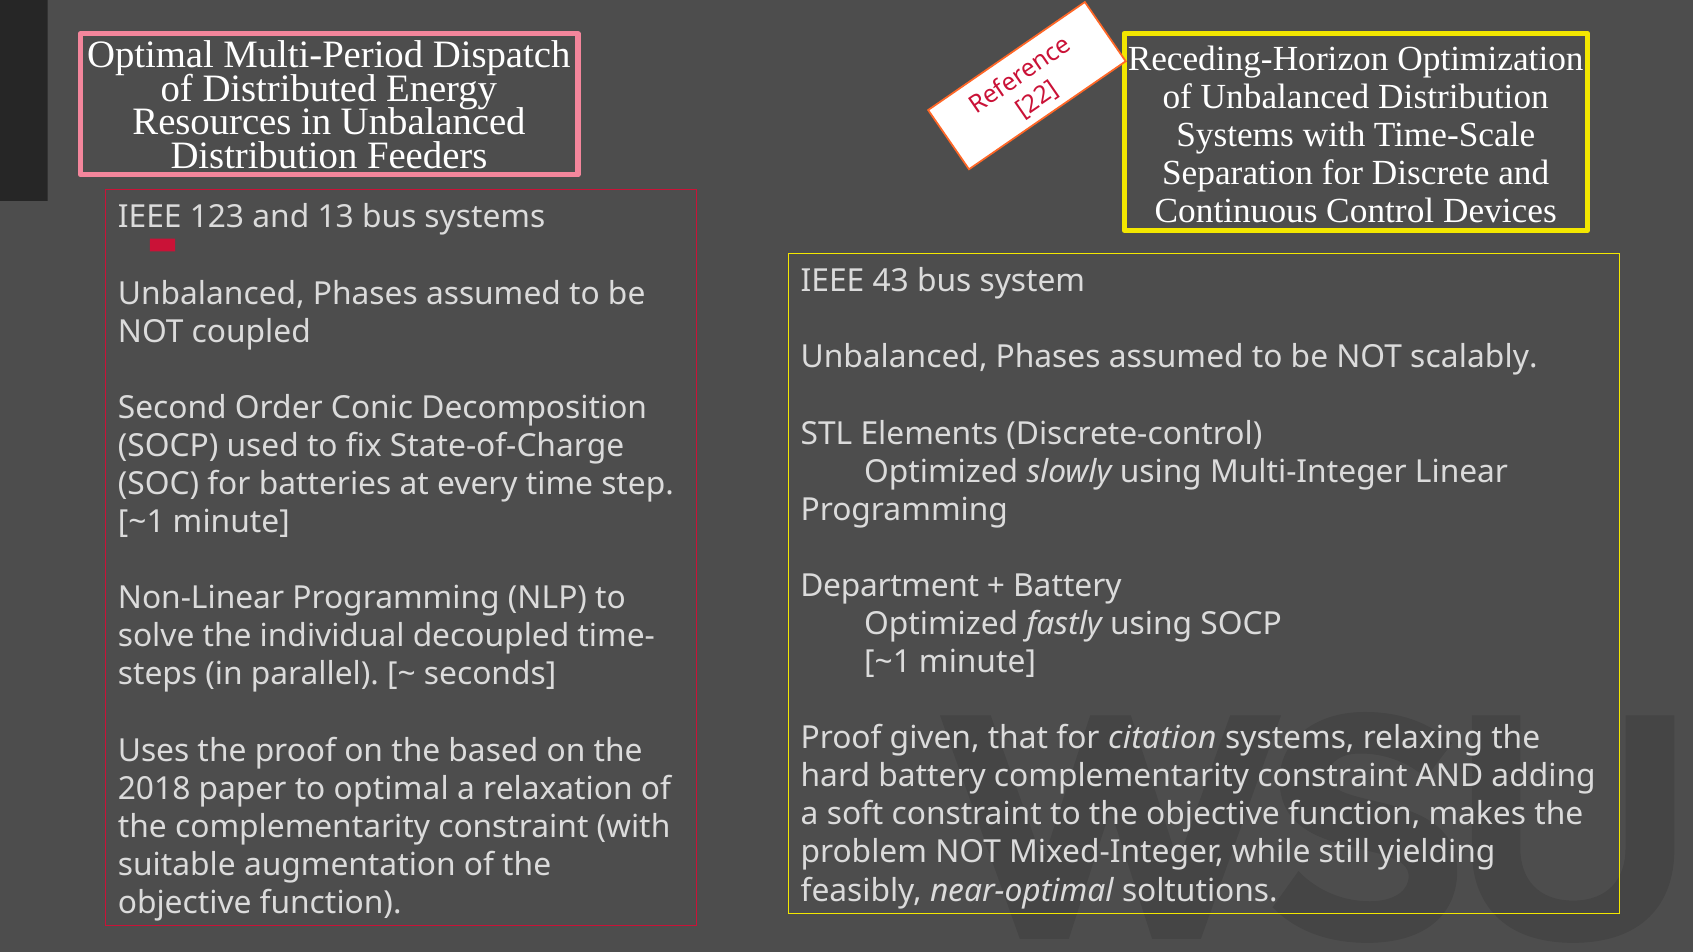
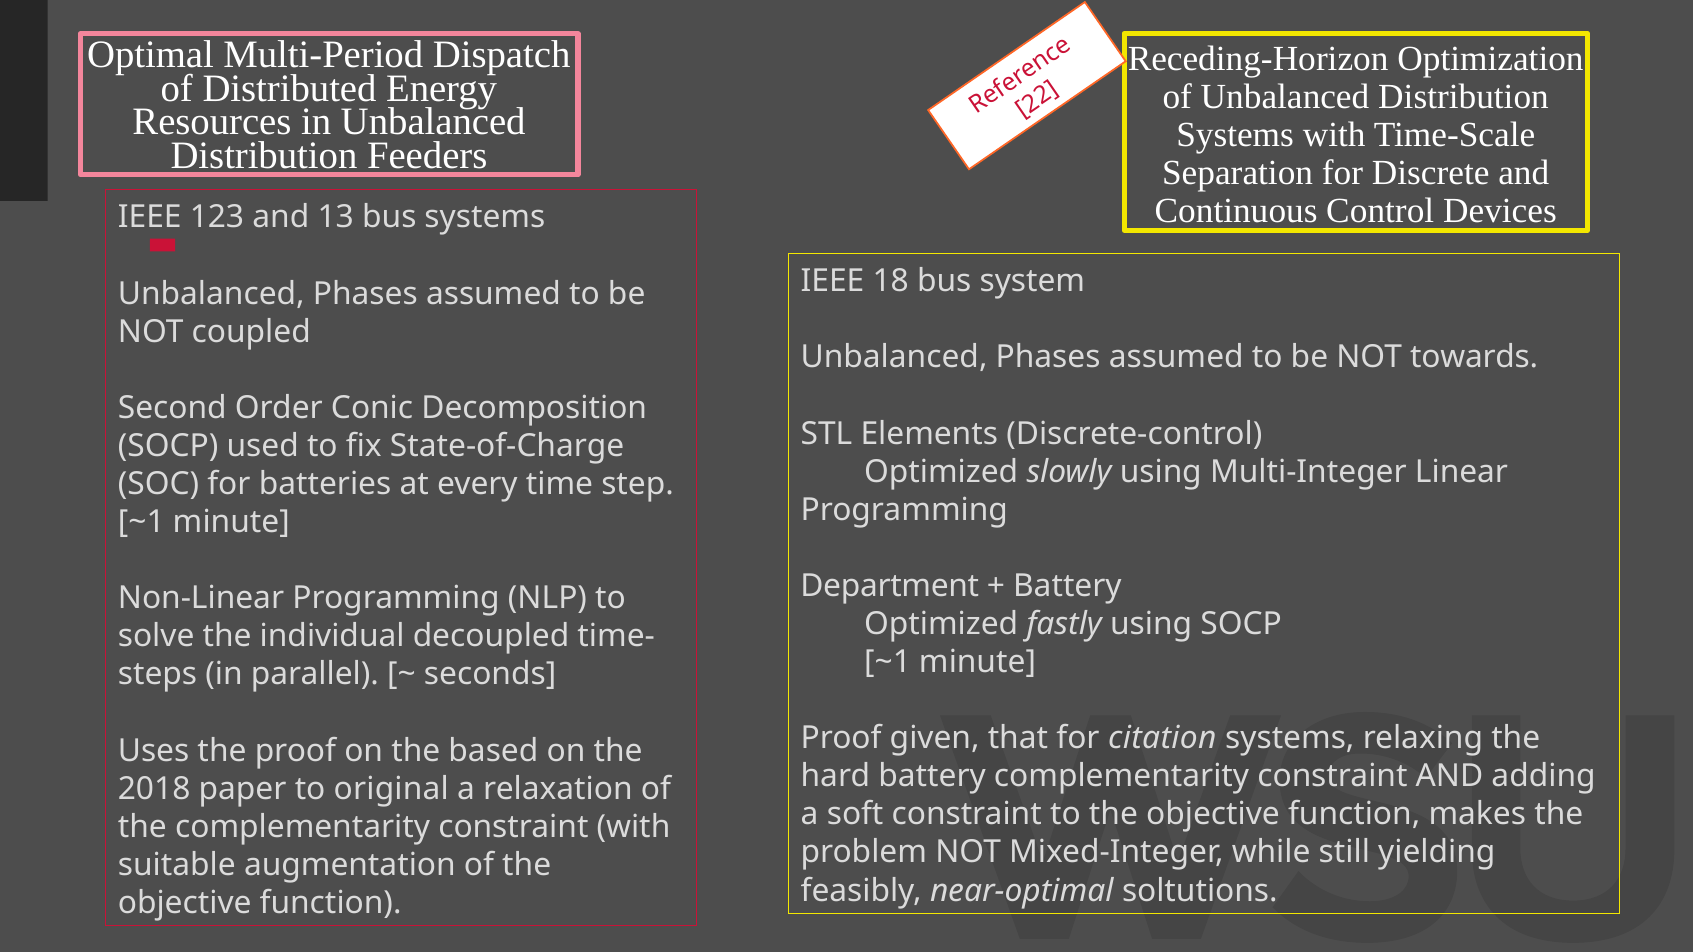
43: 43 -> 18 (891, 281)
scalably: scalably -> towards (1474, 358)
to optimal: optimal -> original (391, 789)
